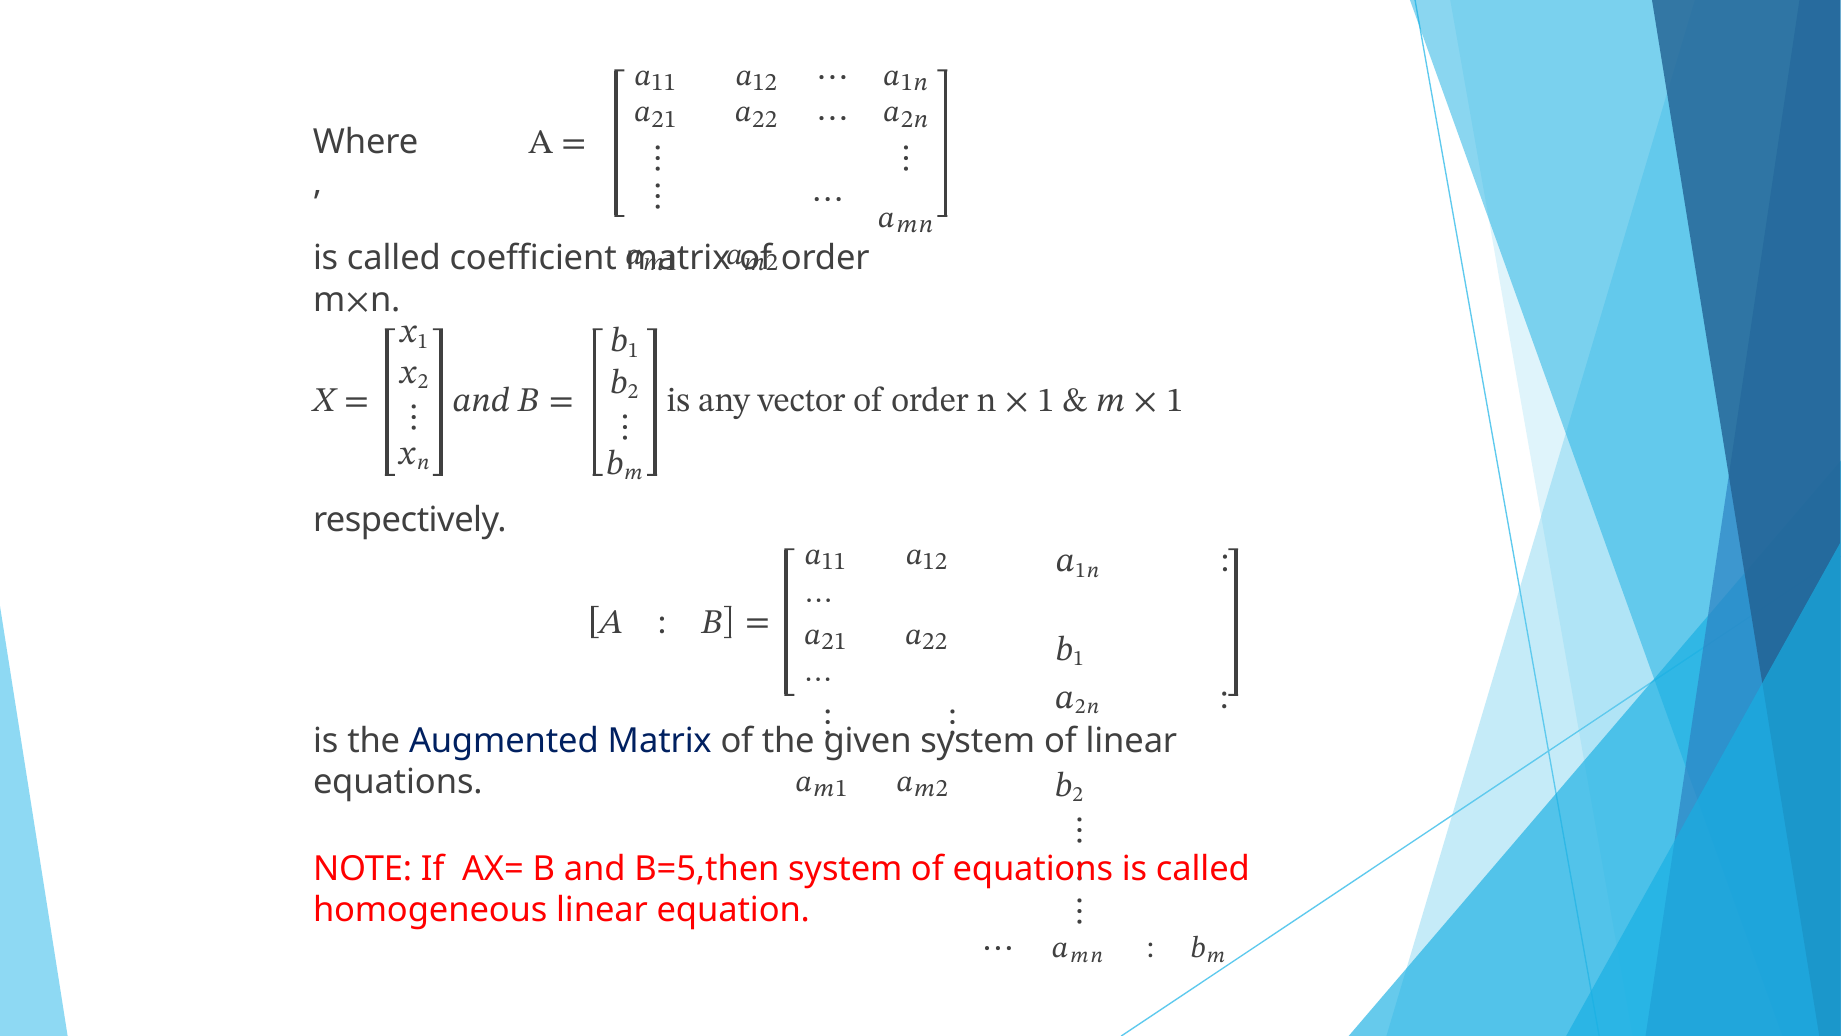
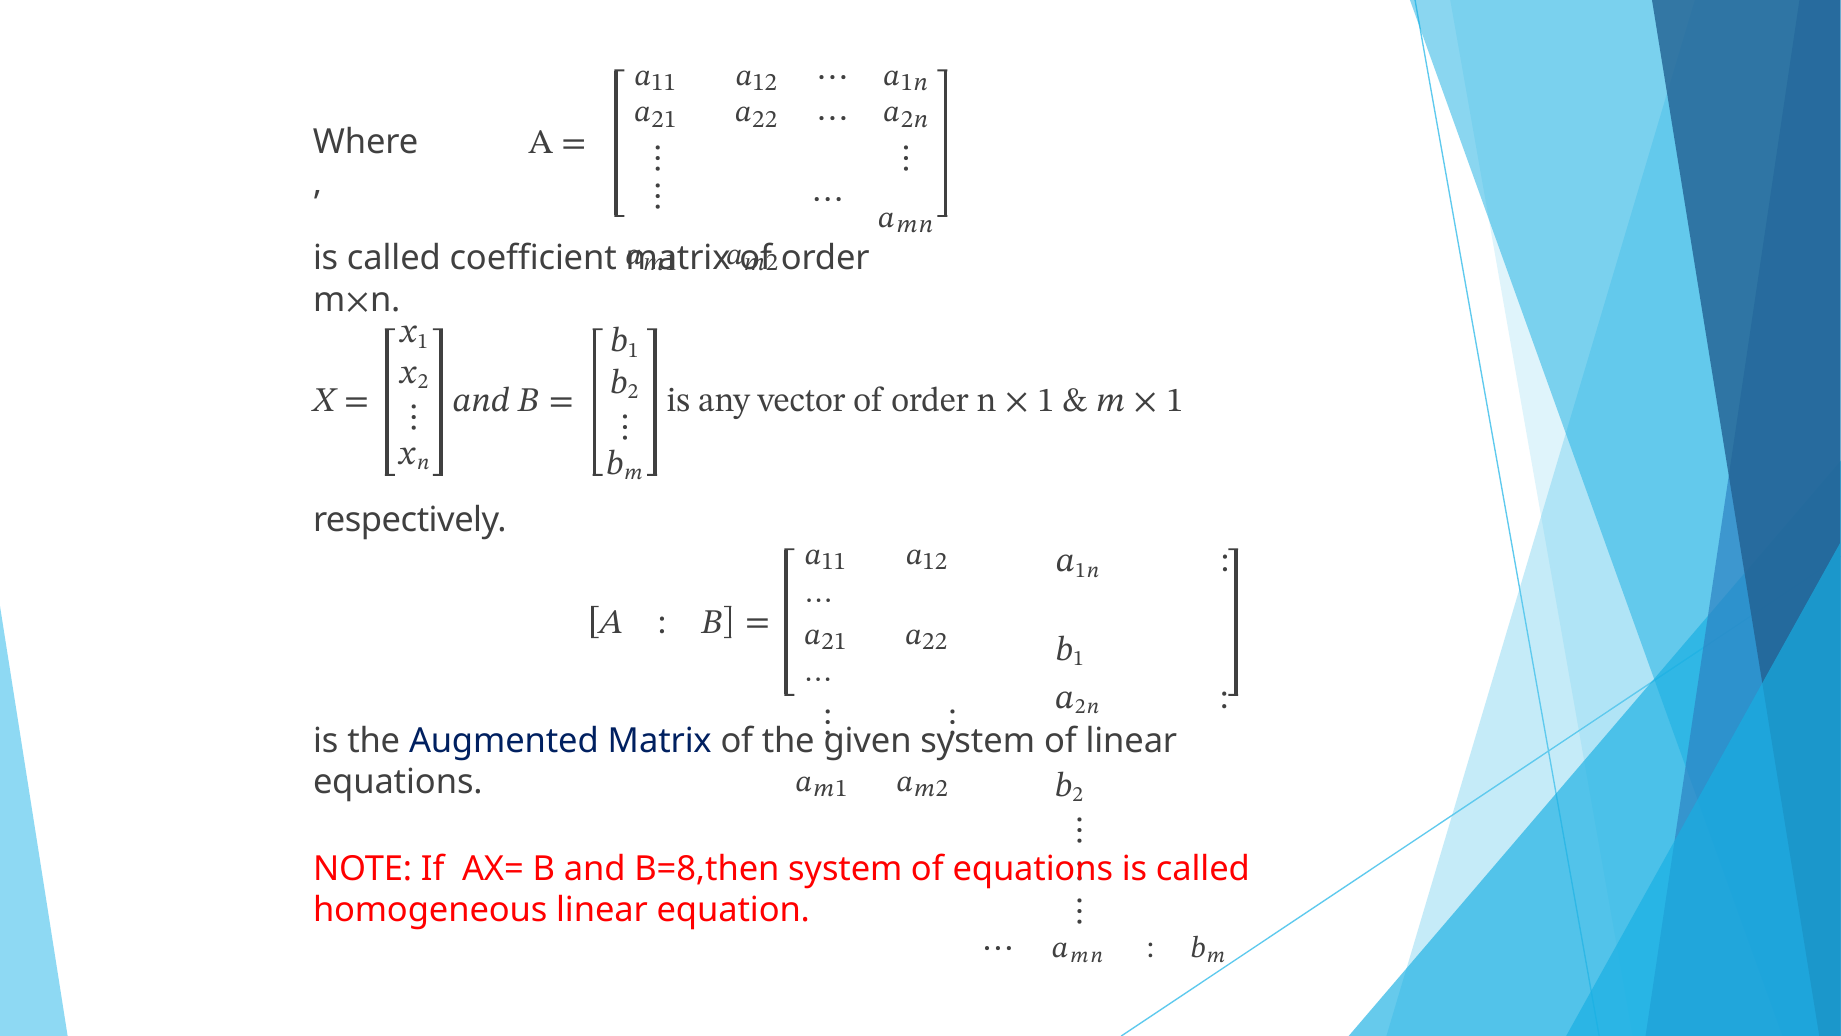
B=5,then: B=5,then -> B=8,then (707, 869)
